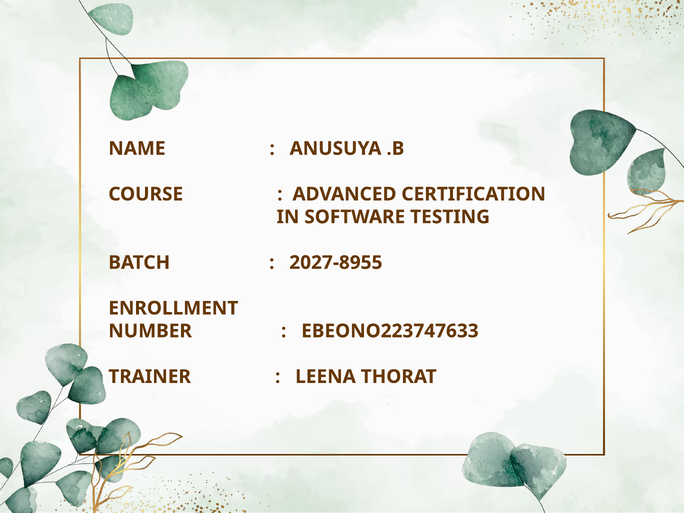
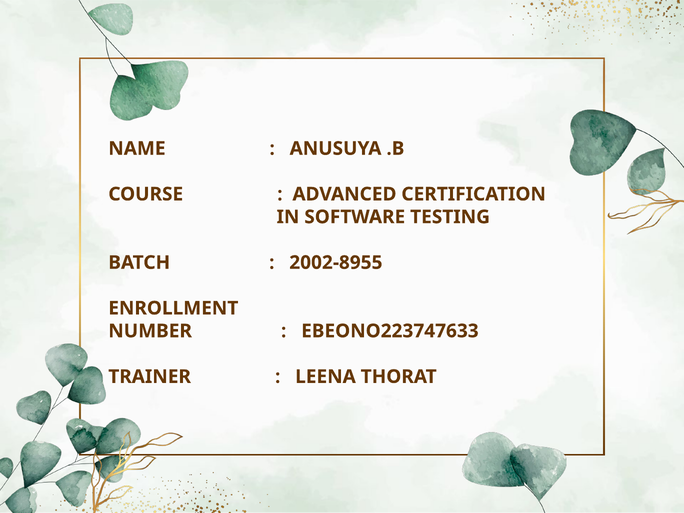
2027-8955: 2027-8955 -> 2002-8955 (336, 263)
